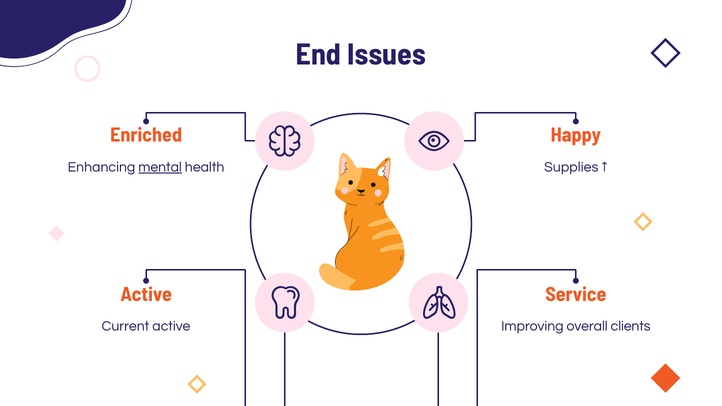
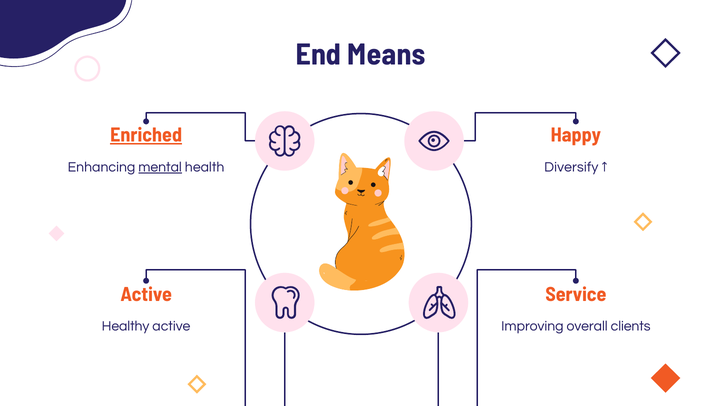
Issues: Issues -> Means (386, 55)
Enriched underline: none -> present (146, 135)
Supplies: Supplies -> Diversify (571, 167)
Current: Current -> Healthy (126, 326)
